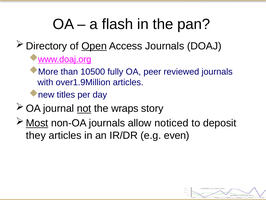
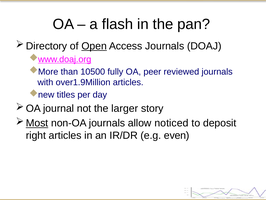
not underline: present -> none (84, 108)
wraps: wraps -> larger (125, 108)
they: they -> right (36, 135)
